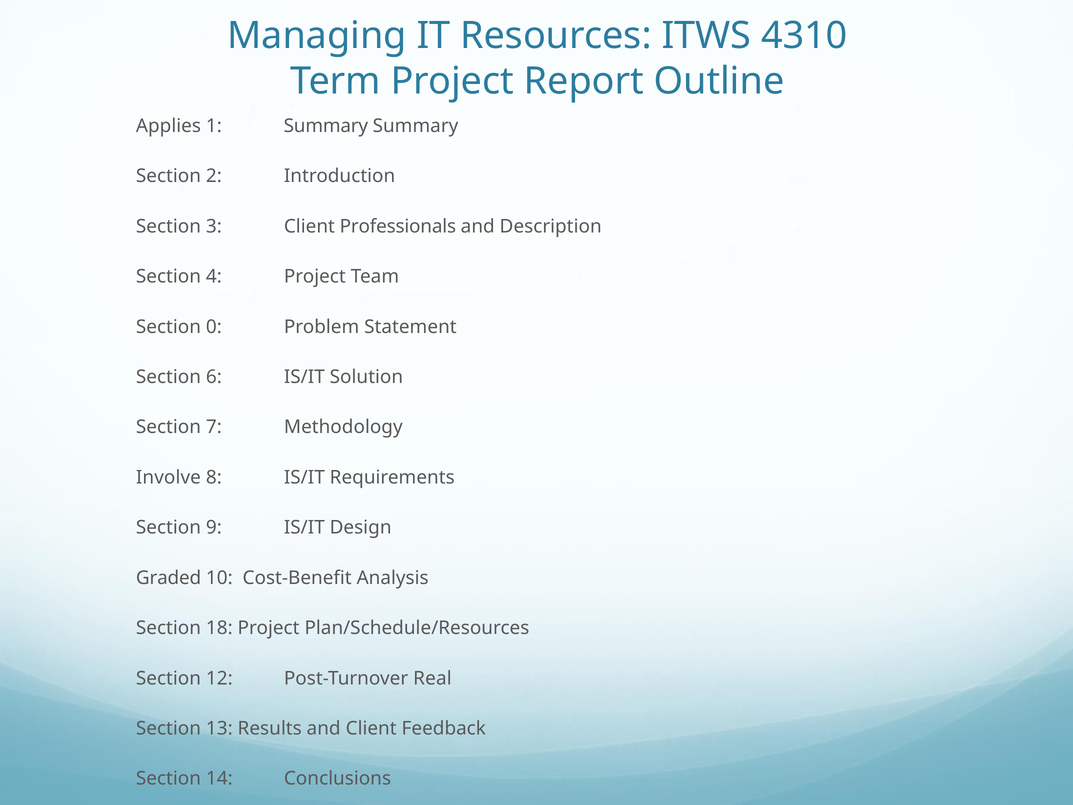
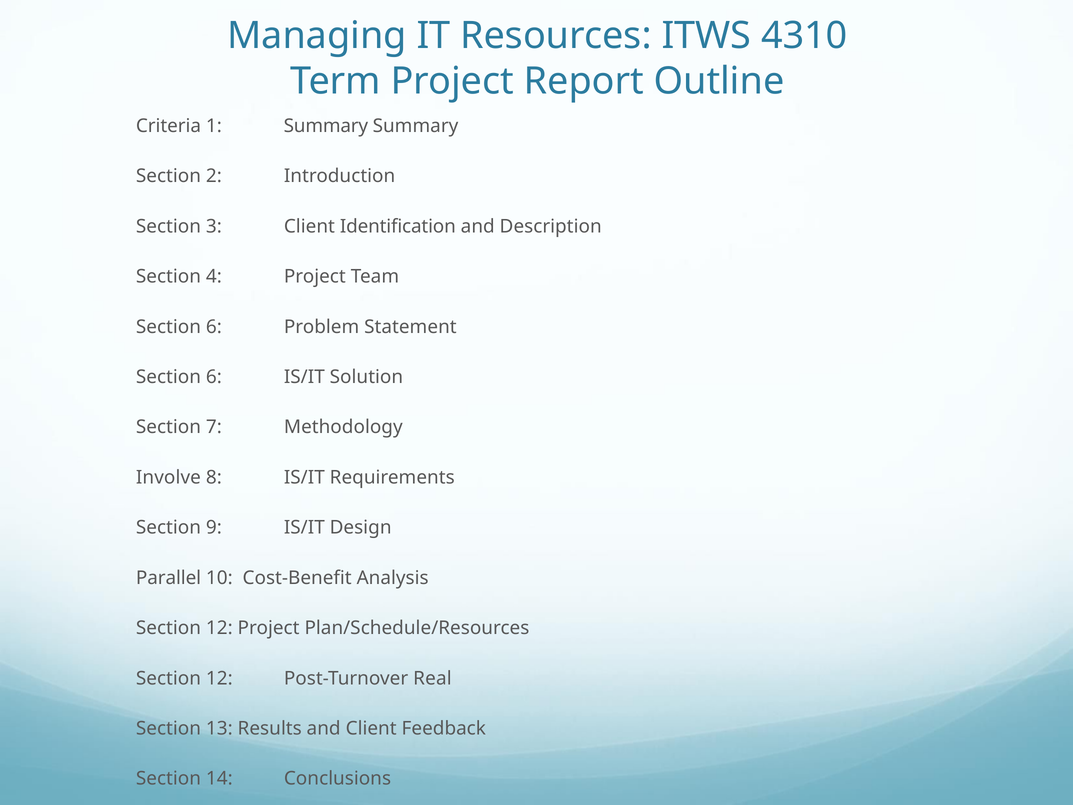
Applies: Applies -> Criteria (169, 126)
Professionals: Professionals -> Identification (398, 226)
0: 0 -> 6 (214, 327)
Graded: Graded -> Parallel (169, 578)
18: 18 -> 12 (219, 628)
